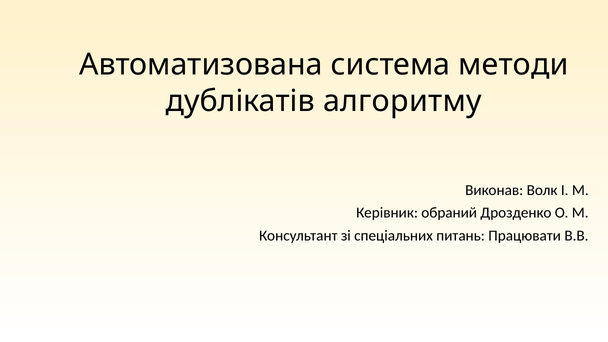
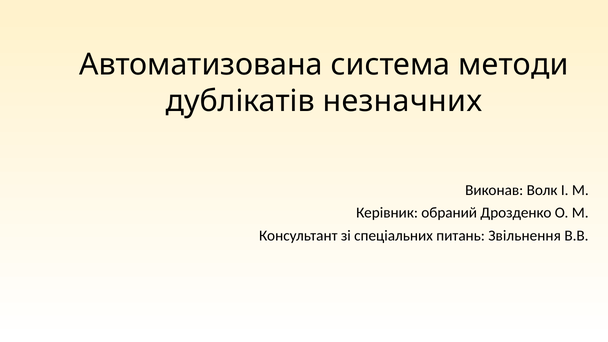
алгоритму: алгоритму -> незначних (402, 101)
Працювати: Працювати -> Звільнення (525, 236)
